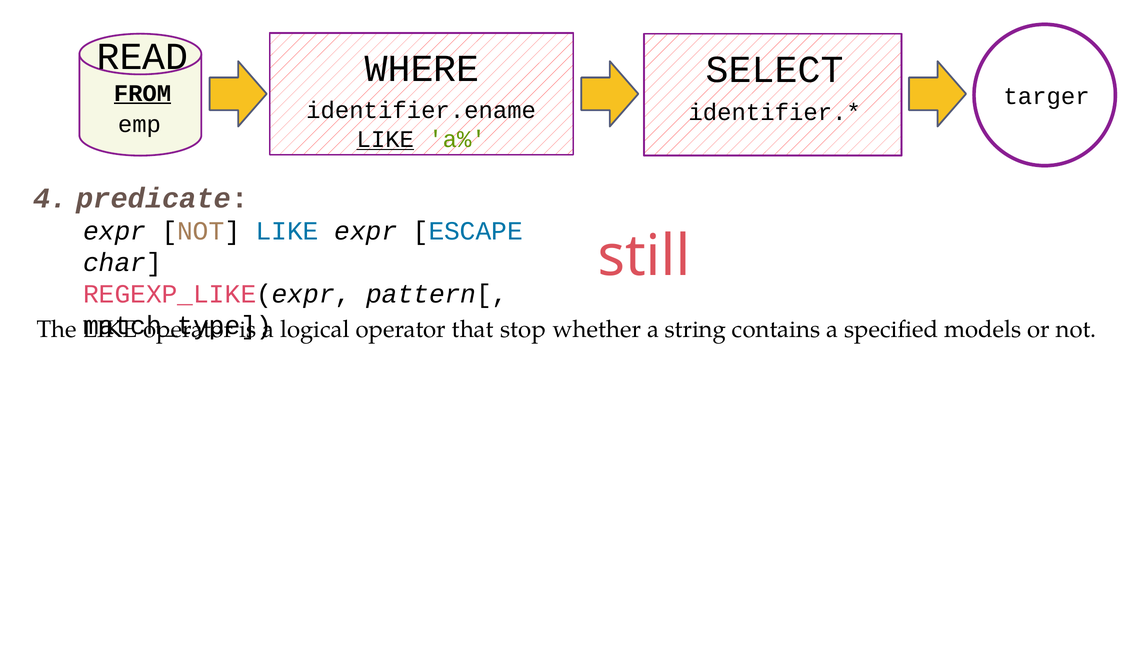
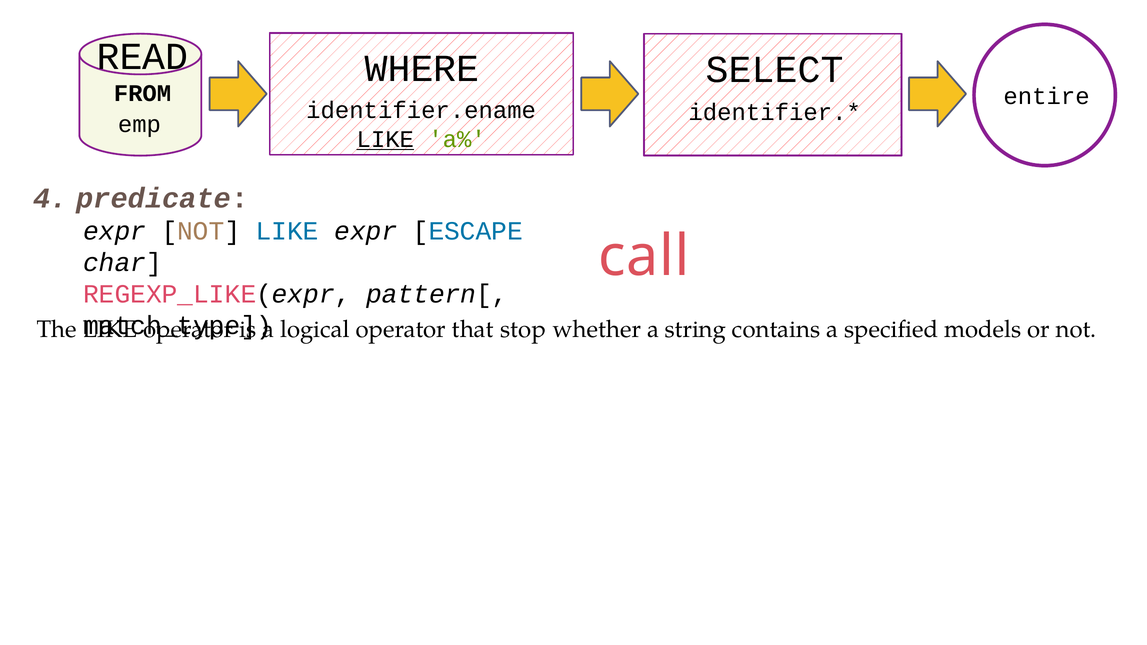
FROM underline: present -> none (142, 93)
targer: targer -> entire (1047, 96)
still: still -> call (644, 257)
